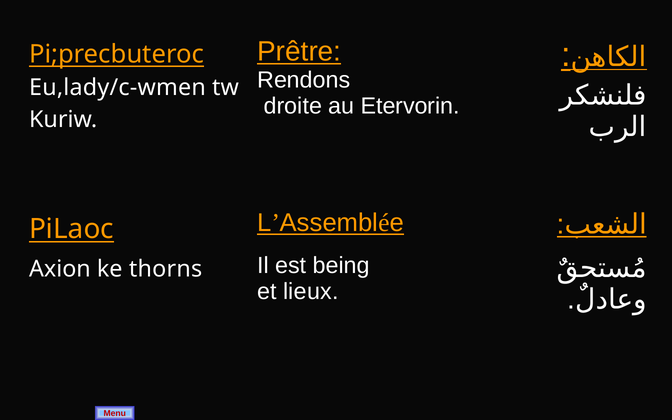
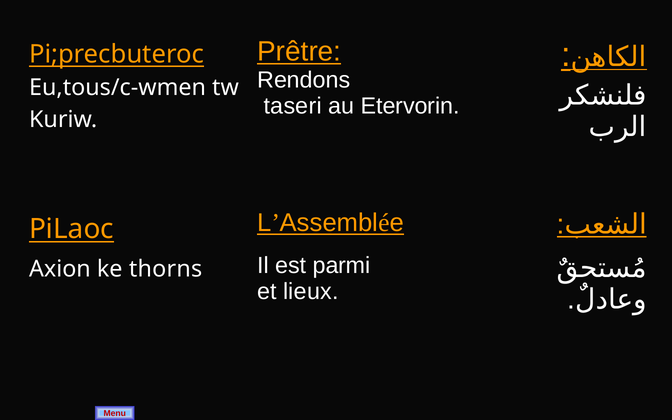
Eu,lady/c-wmen: Eu,lady/c-wmen -> Eu,tous/c-wmen (118, 88)
droite: droite -> taseri (293, 106)
being: being -> parmi (342, 265)
